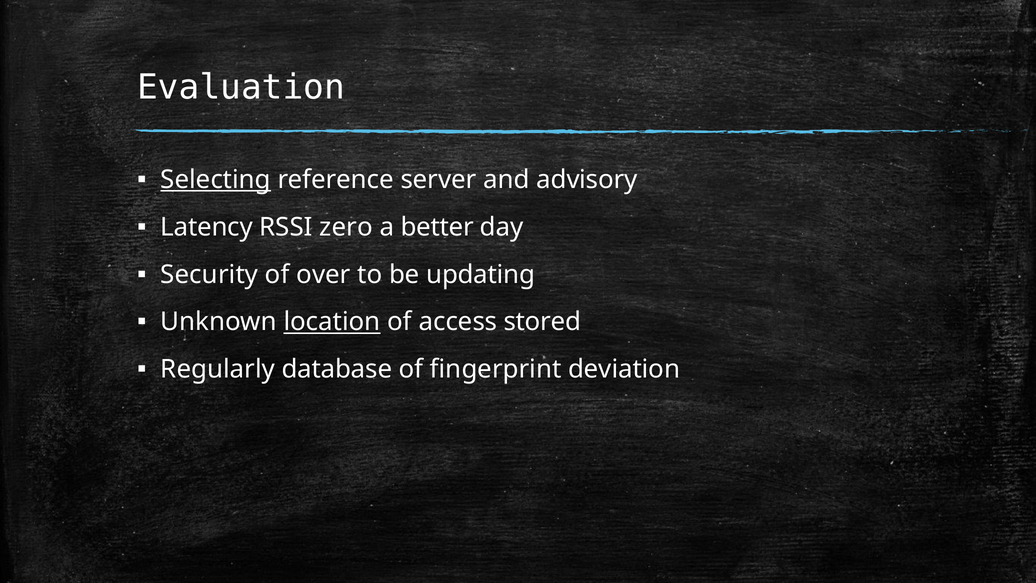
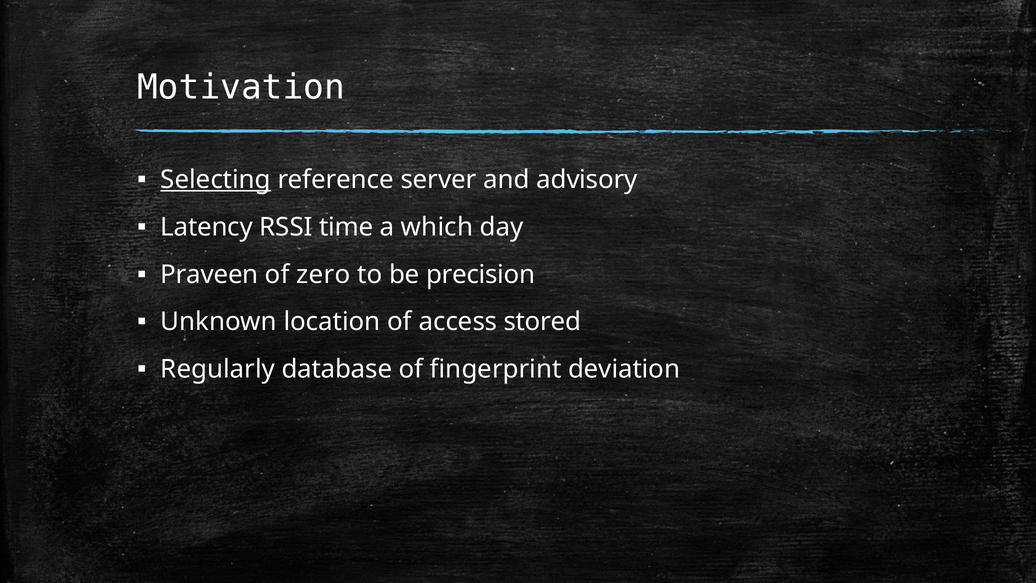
Evaluation: Evaluation -> Motivation (241, 87)
zero: zero -> time (346, 227)
better: better -> which (437, 227)
Security: Security -> Praveen (209, 274)
over: over -> zero (323, 274)
updating: updating -> precision (481, 274)
location underline: present -> none (332, 322)
